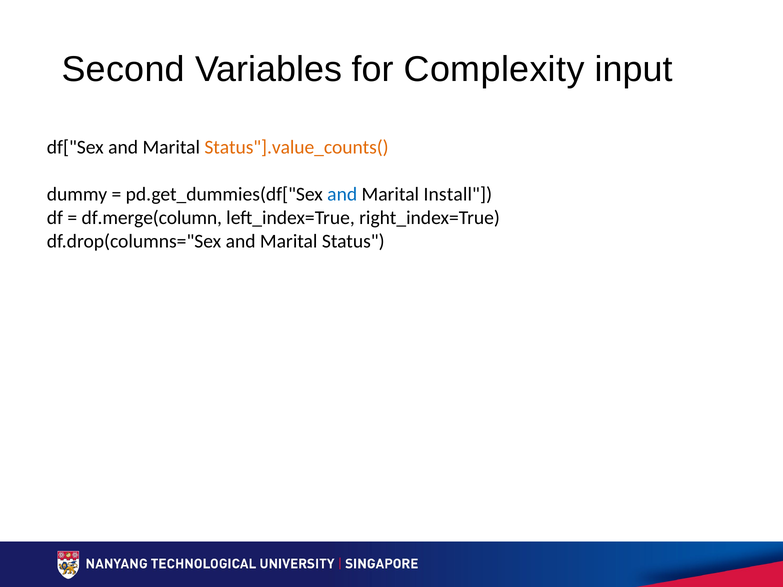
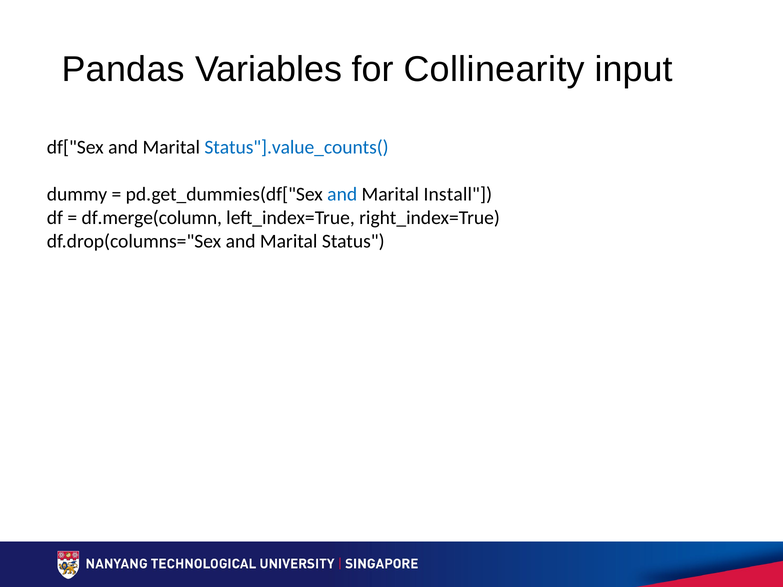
Second: Second -> Pandas (123, 70)
Complexity: Complexity -> Collinearity (494, 70)
Status"].value_counts( colour: orange -> blue (297, 147)
